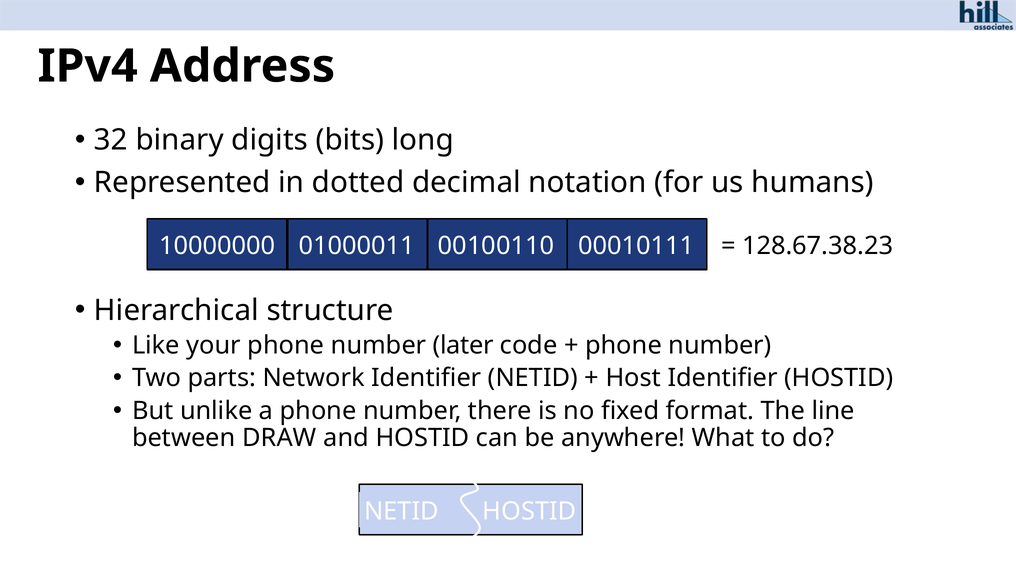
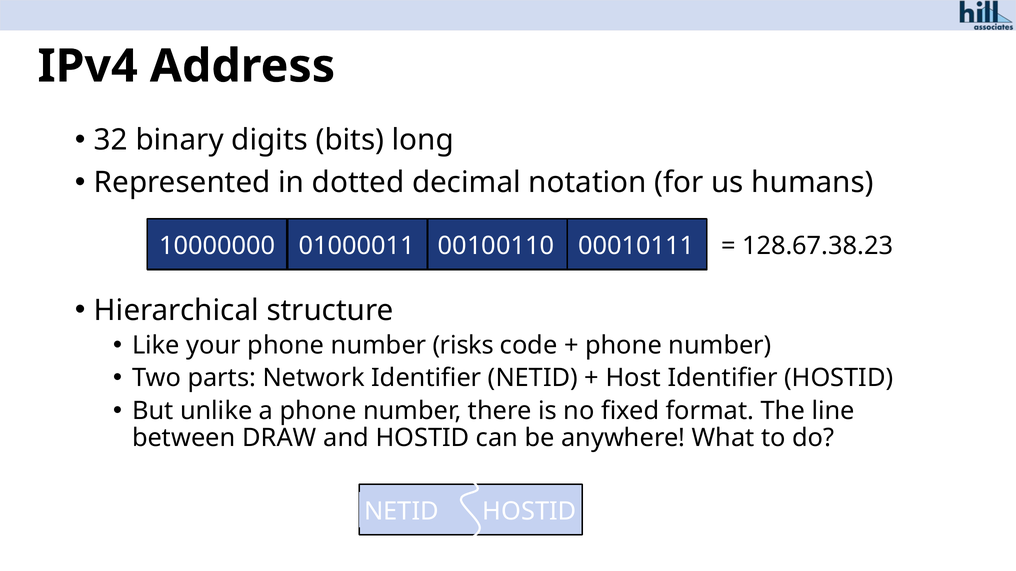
later: later -> risks (463, 346)
